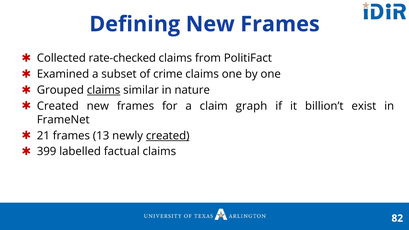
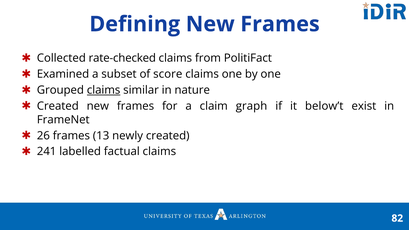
crime: crime -> score (168, 74)
billion’t: billion’t -> below’t (324, 106)
21: 21 -> 26 (43, 136)
created underline: present -> none (168, 136)
399: 399 -> 241 (47, 152)
